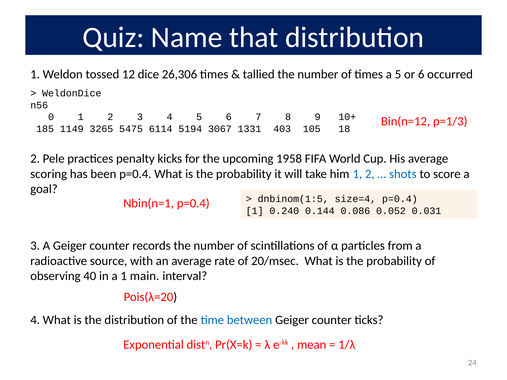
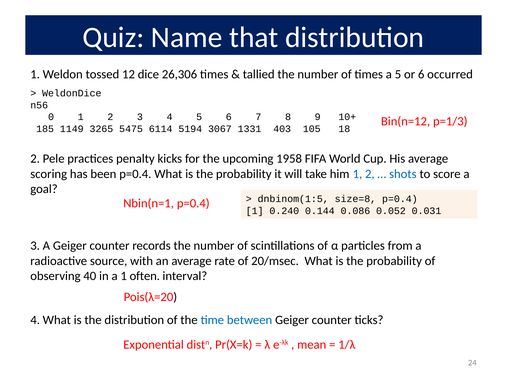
size=4: size=4 -> size=8 (355, 199)
main: main -> often (145, 276)
